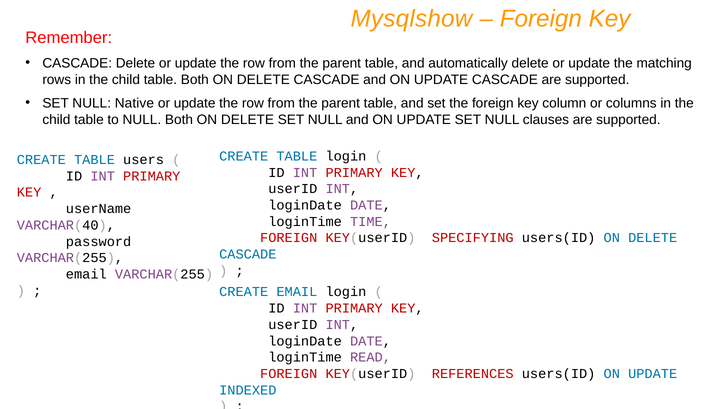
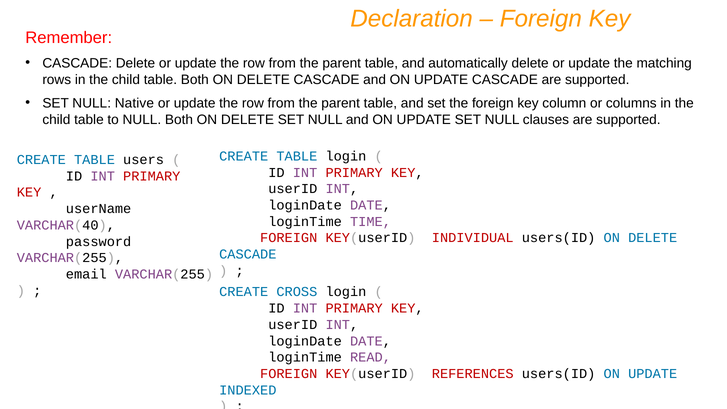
Mysqlshow: Mysqlshow -> Declaration (412, 19)
SPECIFYING: SPECIFYING -> INDIVIDUAL (473, 238)
CREATE EMAIL: EMAIL -> CROSS (297, 292)
